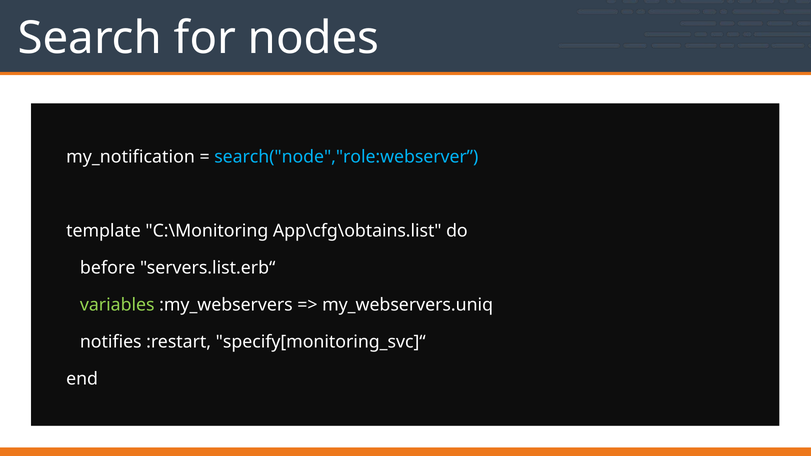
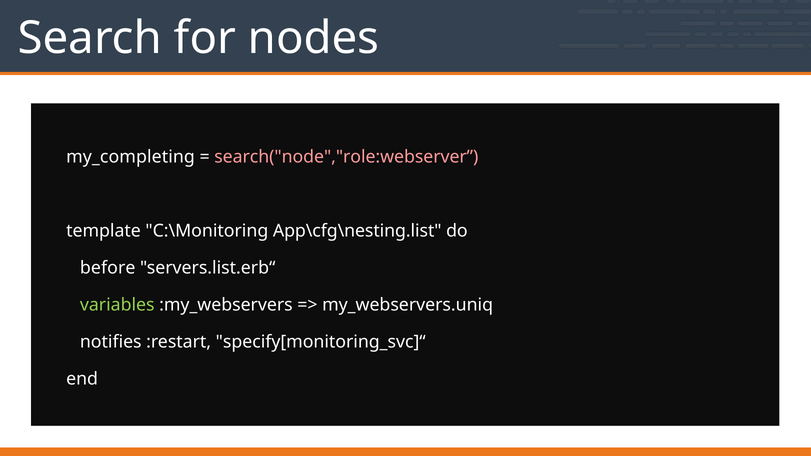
my_notification: my_notification -> my_completing (131, 157)
search("node","role:webserver colour: light blue -> pink (346, 157)
App\cfg\obtains.list: App\cfg\obtains.list -> App\cfg\nesting.list (357, 231)
